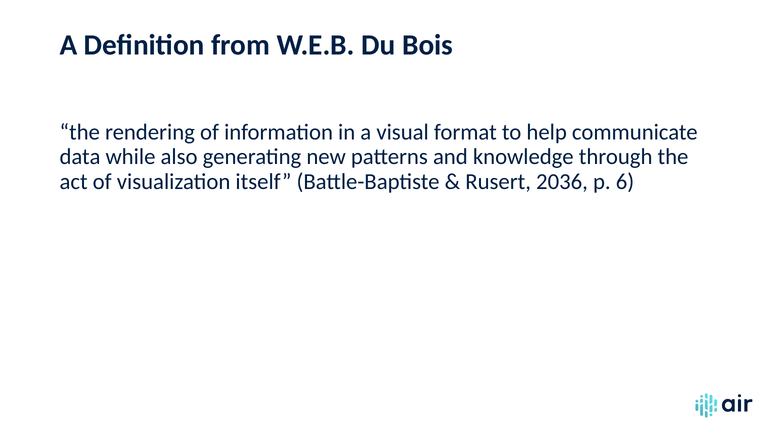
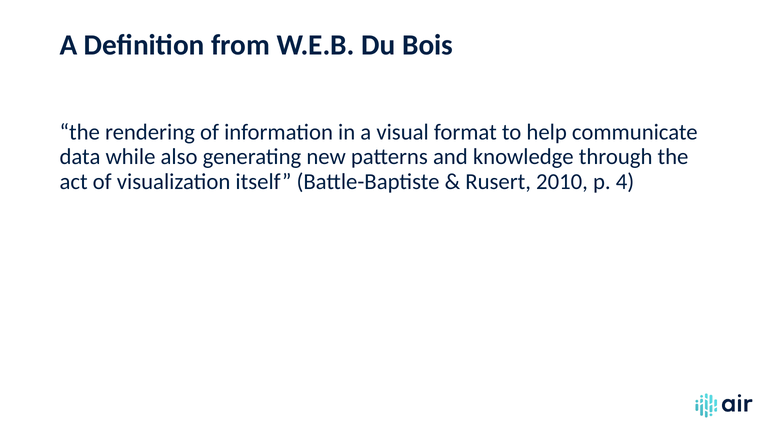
2036: 2036 -> 2010 (562, 181)
6: 6 -> 4 (625, 181)
